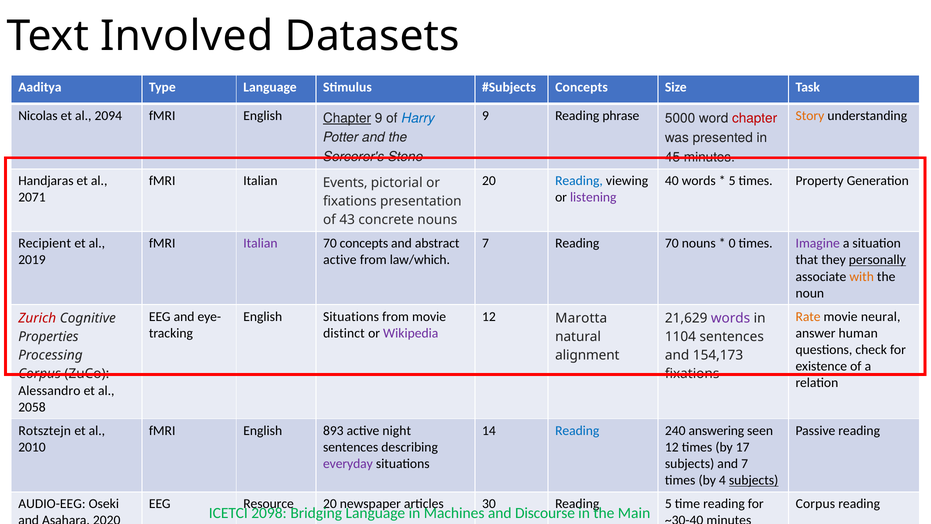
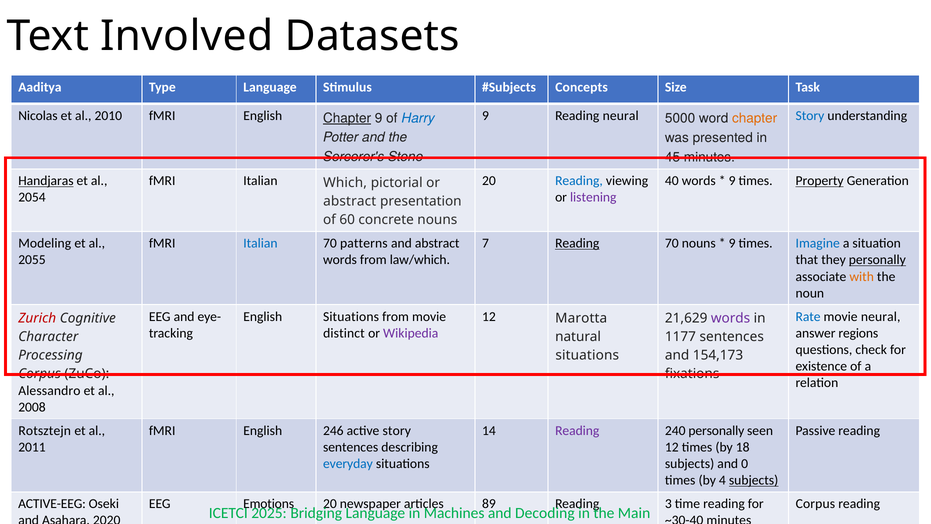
2094: 2094 -> 2010 (108, 115)
Reading phrase: phrase -> neural (621, 115)
chapter colour: red -> orange (755, 118)
Story colour: orange -> blue (810, 115)
Handjaras underline: none -> present (46, 181)
Events: Events -> Which (345, 182)
5: 5 -> 9 (732, 181)
Property underline: none -> present (820, 181)
2071: 2071 -> 2054 (32, 197)
fixations: fixations -> abstract (350, 201)
43: 43 -> 60 (347, 219)
Recipient: Recipient -> Modeling (45, 243)
Italian colour: purple -> blue (260, 243)
70 concepts: concepts -> patterns (364, 243)
Reading underline: none -> present (577, 243)
0: 0 -> 9 (732, 243)
Imagine colour: purple -> blue (818, 243)
2019: 2019 -> 2055 (32, 260)
active: active -> words (340, 260)
Rate colour: orange -> blue (808, 316)
human: human -> regions (858, 333)
Properties: Properties -> Character (48, 337)
1104: 1104 -> 1177 (680, 337)
alignment: alignment -> situations (587, 355)
2058: 2058 -> 2008 (32, 407)
893: 893 -> 246 (333, 430)
active night: night -> story (397, 430)
Reading colour: blue -> purple (577, 430)
240 answering: answering -> personally (716, 430)
2010: 2010 -> 2011 (32, 447)
17: 17 -> 18 (743, 447)
everyday colour: purple -> blue (348, 464)
and 7: 7 -> 0 (745, 464)
AUDIO-EEG: AUDIO-EEG -> ACTIVE-EEG (52, 504)
Resource: Resource -> Emotions (269, 504)
30: 30 -> 89 (489, 504)
Reading 5: 5 -> 3 (668, 504)
2098: 2098 -> 2025 (269, 513)
Discourse: Discourse -> Decoding (545, 513)
